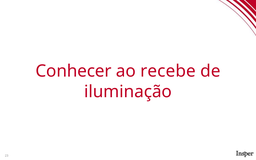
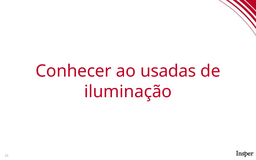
recebe: recebe -> usadas (168, 71)
